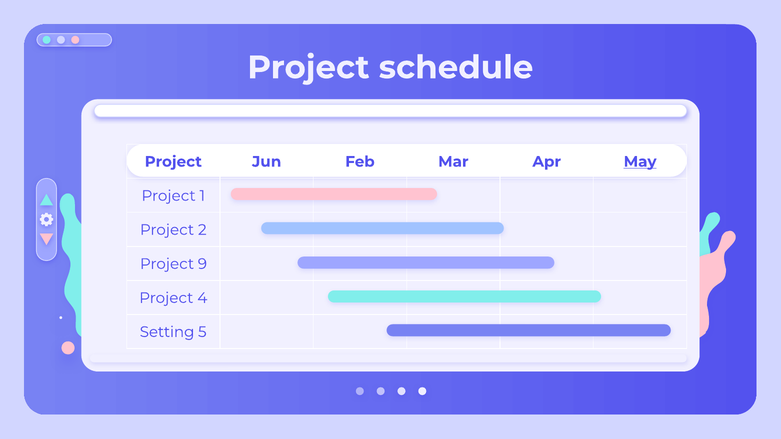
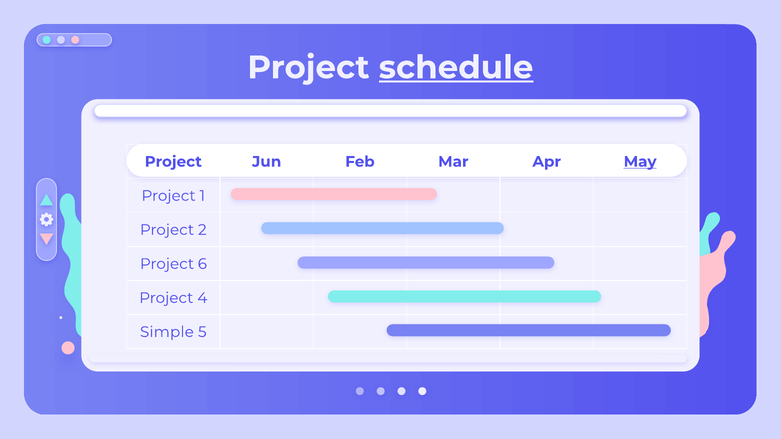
schedule underline: none -> present (456, 68)
9: 9 -> 6 (202, 264)
Setting: Setting -> Simple (167, 332)
